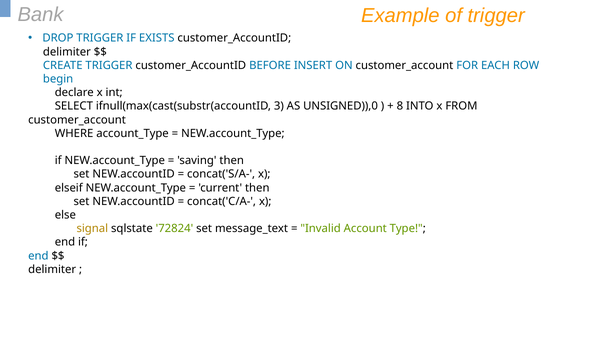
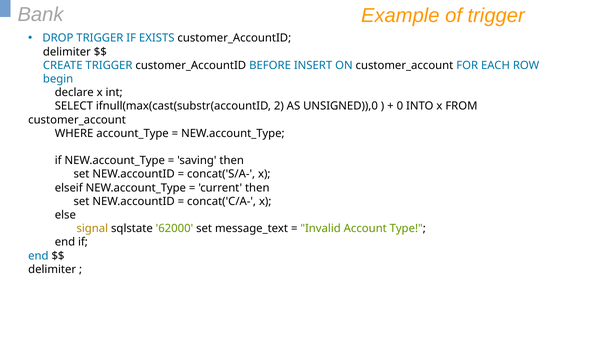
3: 3 -> 2 (279, 106)
8: 8 -> 0 (400, 106)
72824: 72824 -> 62000 (174, 229)
